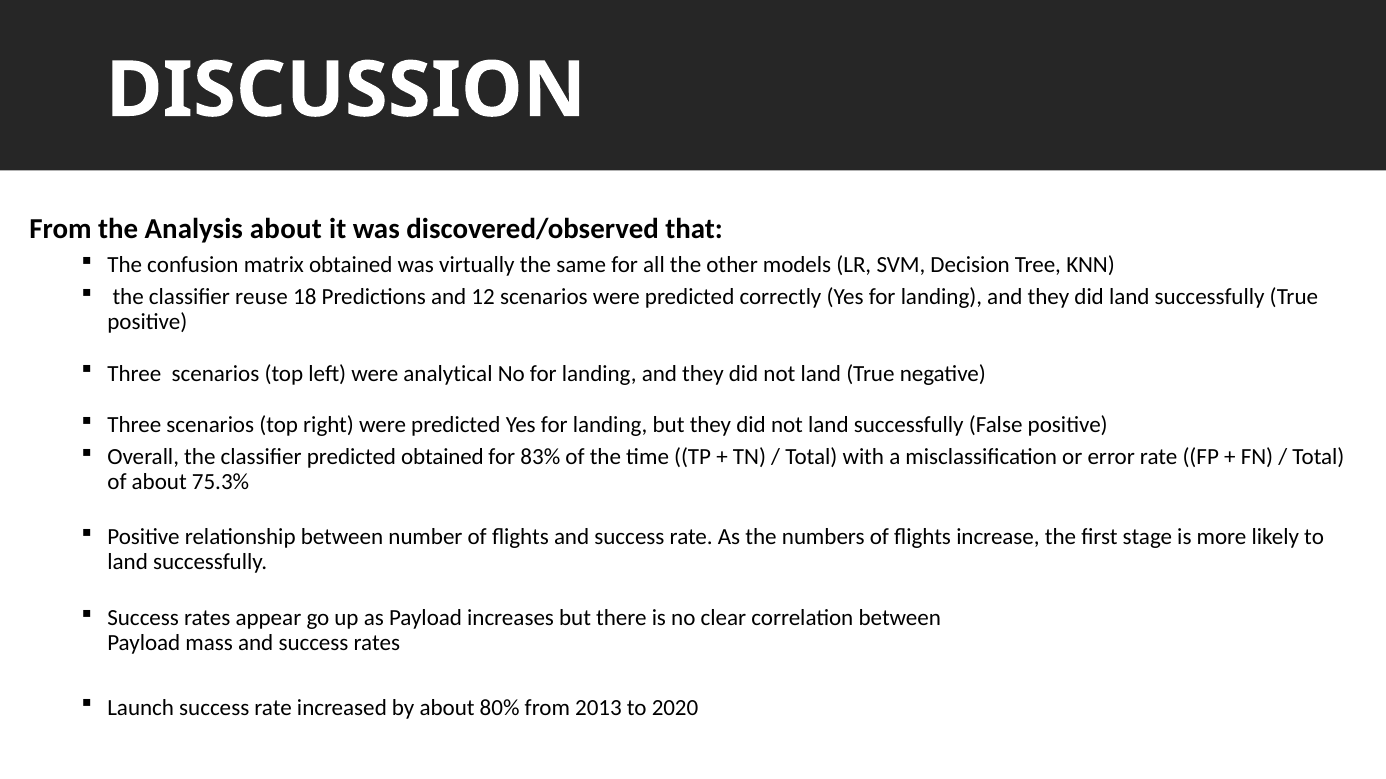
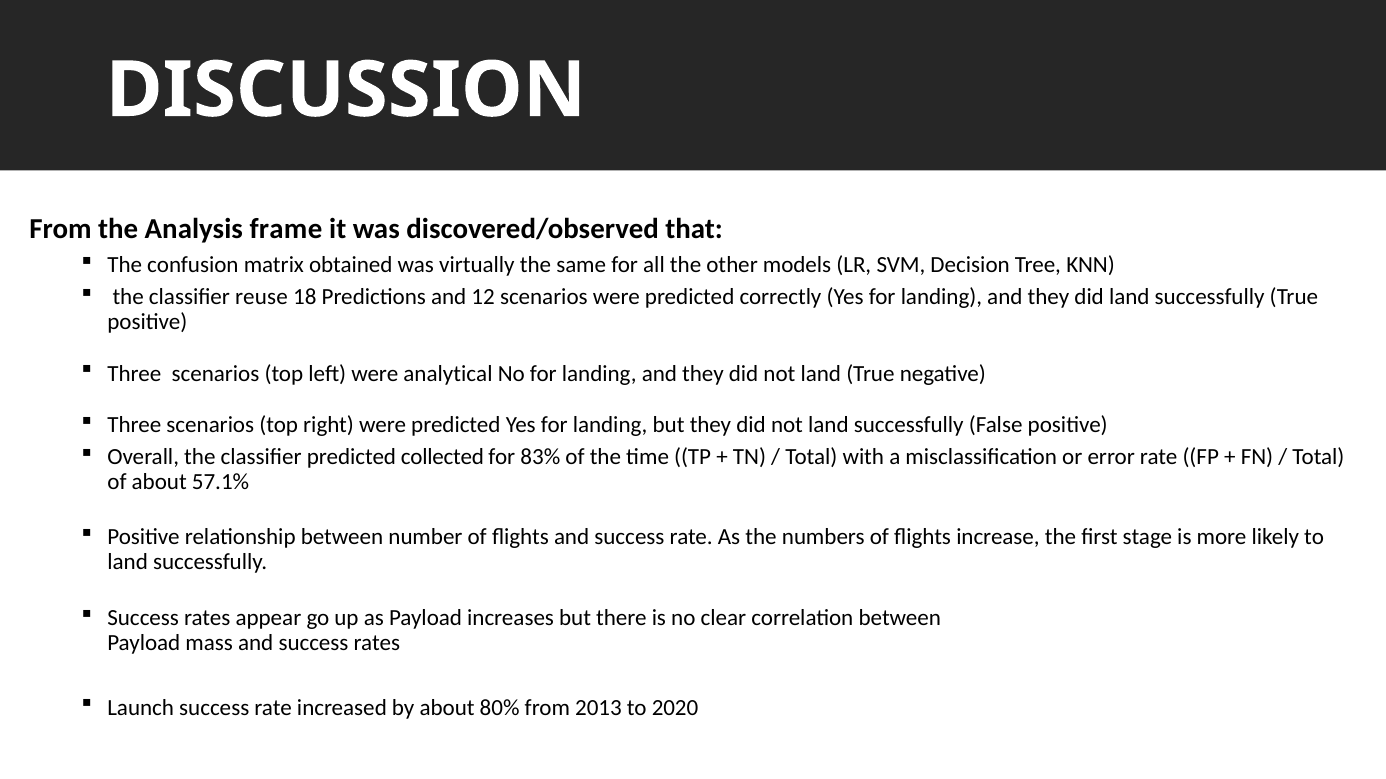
Analysis about: about -> frame (286, 230)
predicted obtained: obtained -> collected (442, 458)
75.3%: 75.3% -> 57.1% (221, 483)
